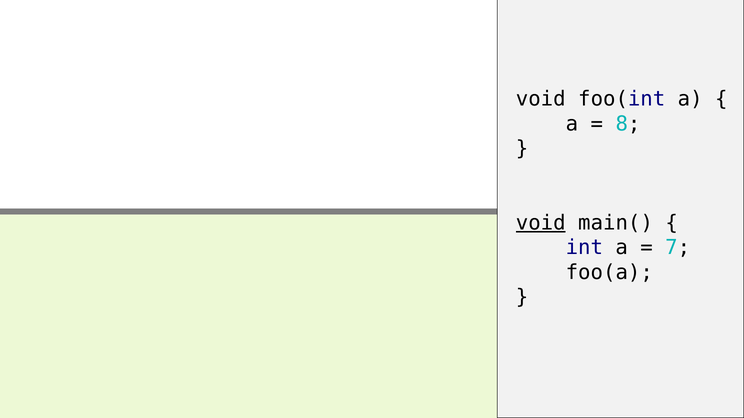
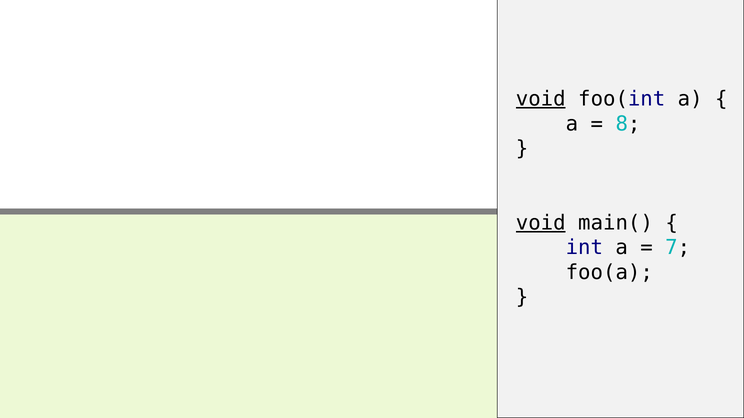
void underline: none -> present (541, 99)
